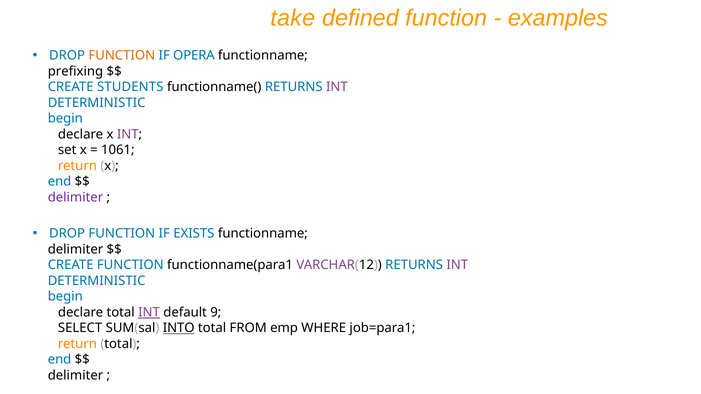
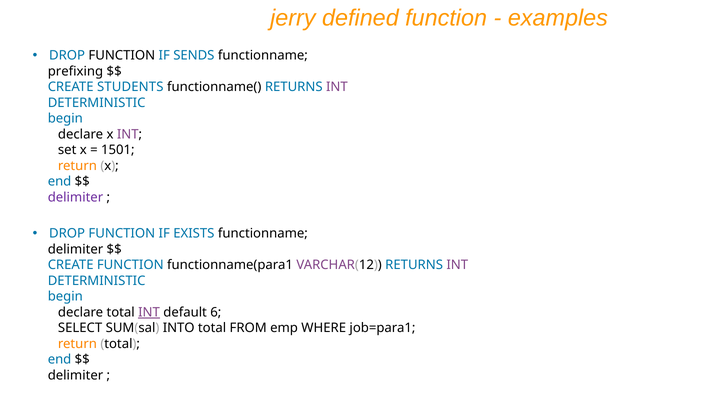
take: take -> jerry (293, 18)
FUNCTION colour: orange -> black (122, 56)
OPERA: OPERA -> SENDS (194, 56)
1061: 1061 -> 1501 (118, 150)
9: 9 -> 6 (216, 313)
INTO underline: present -> none (179, 328)
